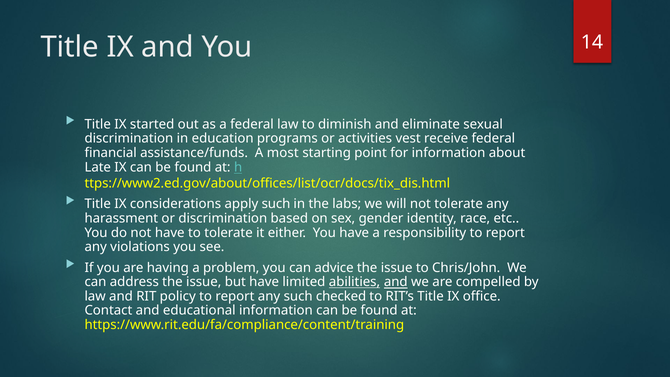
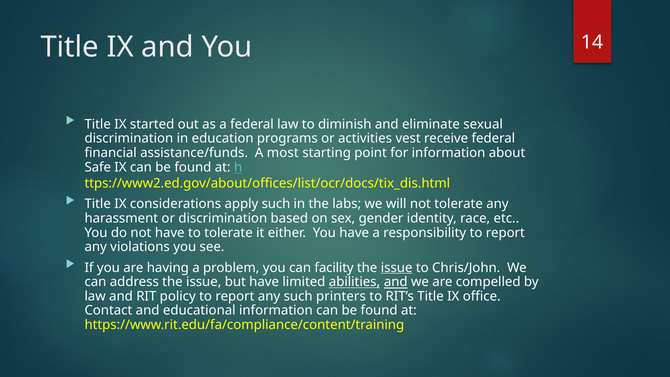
Late: Late -> Safe (98, 167)
advice: advice -> facility (334, 268)
issue underline: none -> present (397, 268)
checked: checked -> printers (341, 296)
